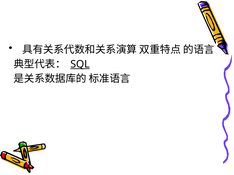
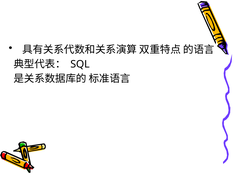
SQL underline: present -> none (80, 64)
